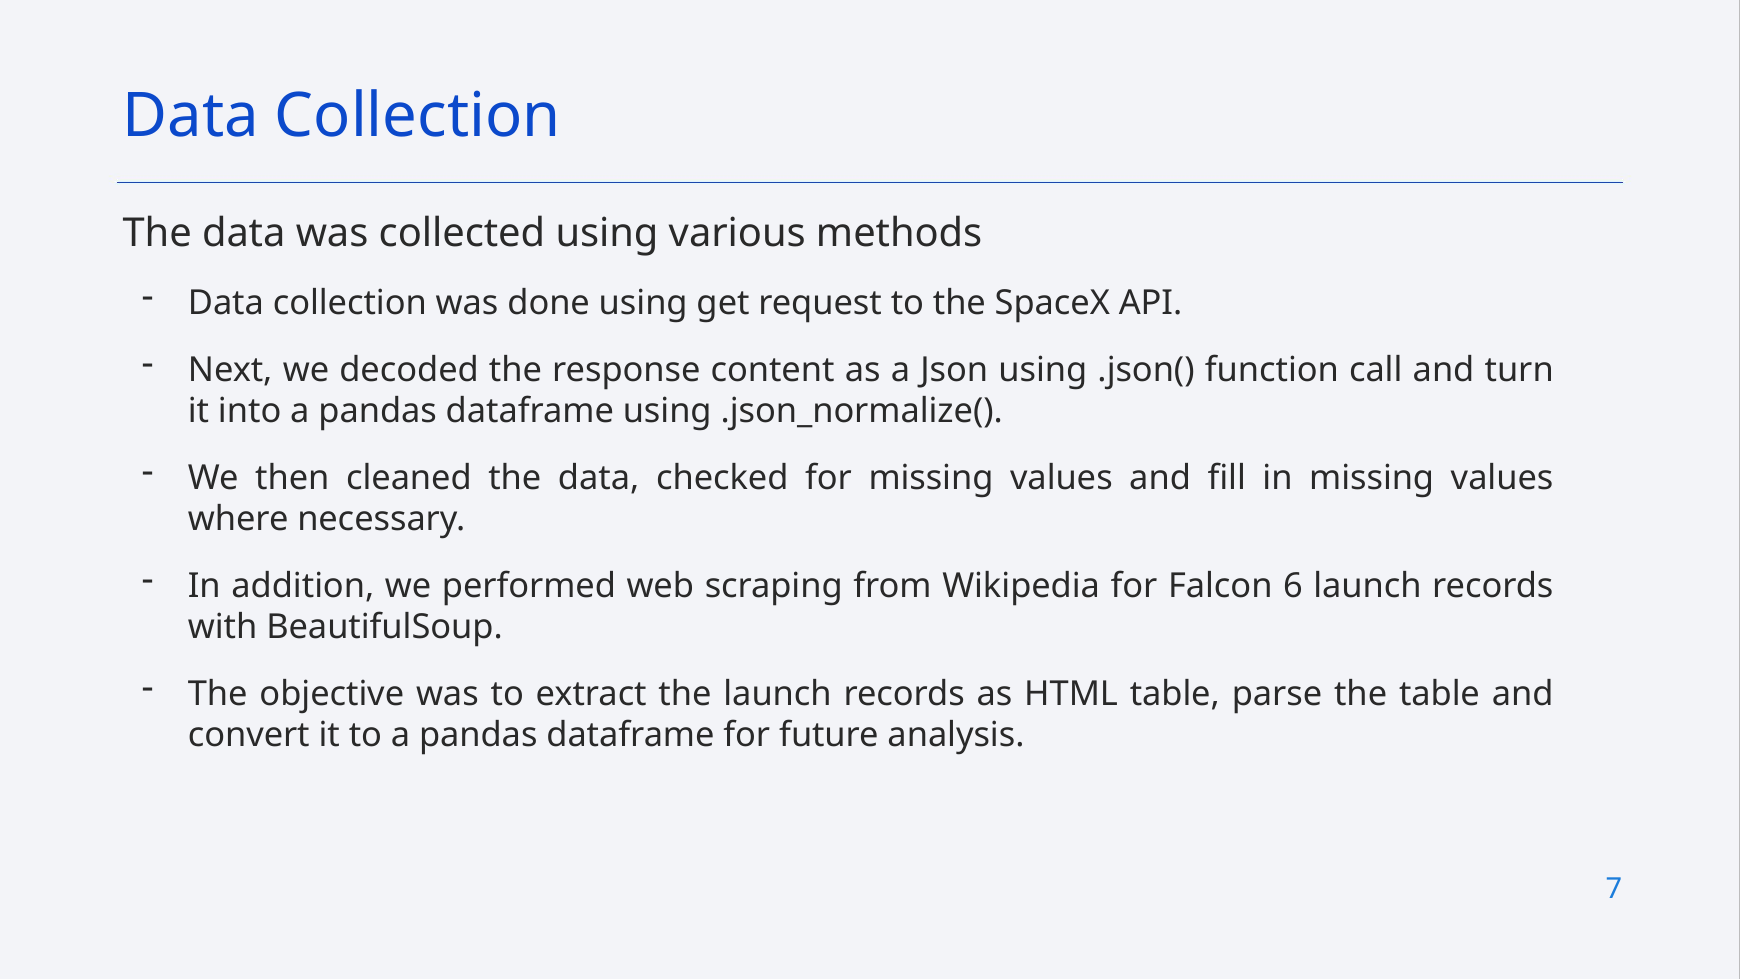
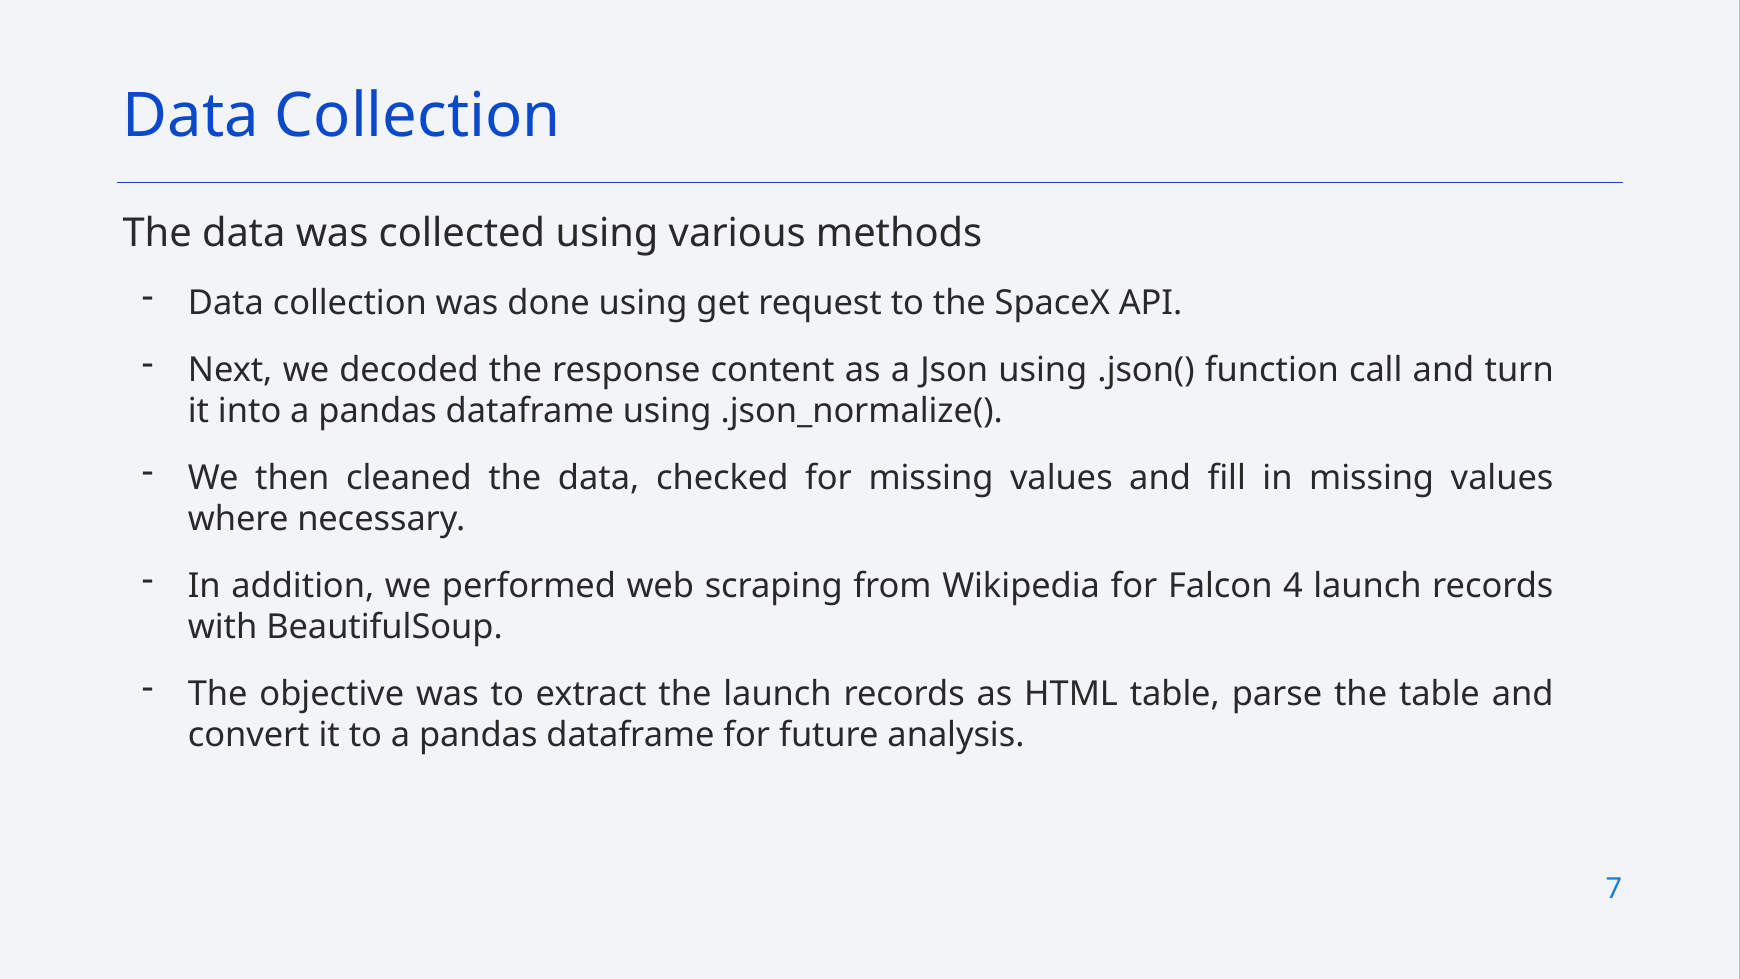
6: 6 -> 4 (1293, 586)
